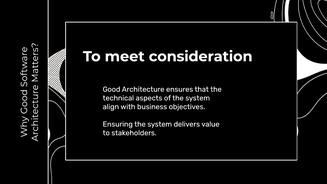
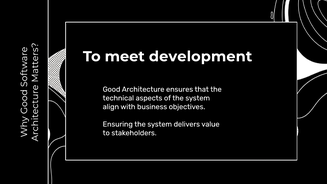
consideration: consideration -> development (201, 57)
